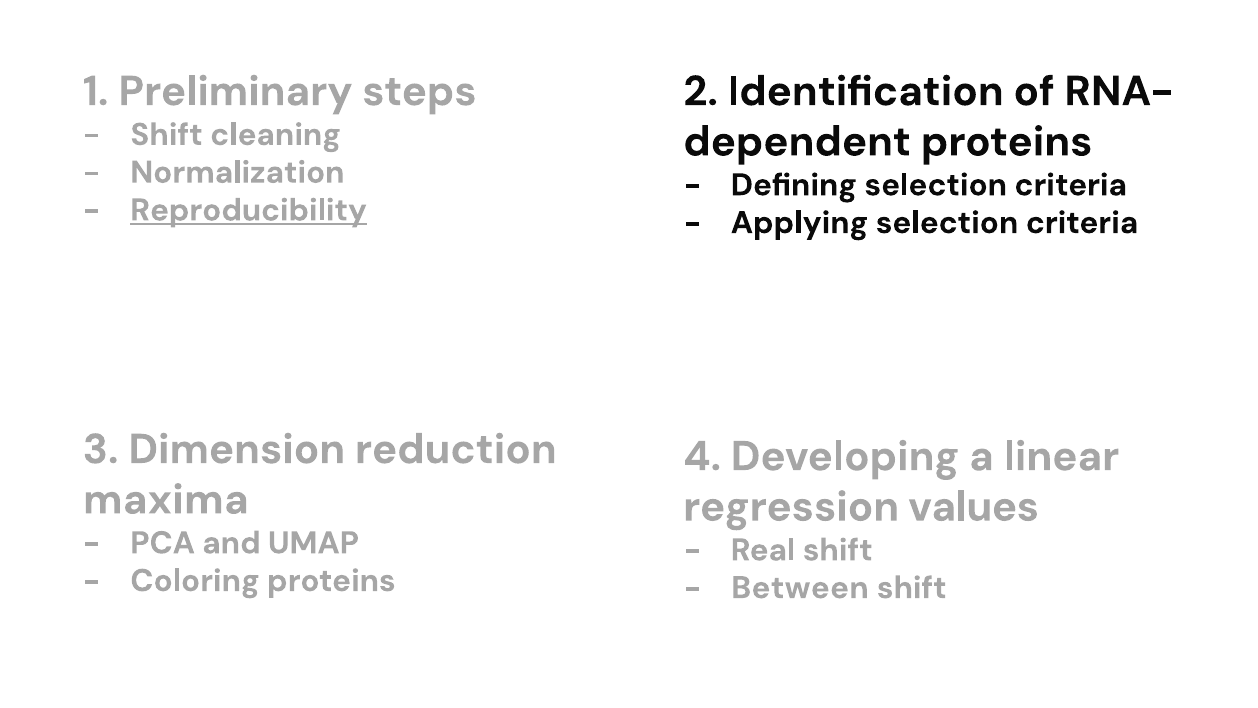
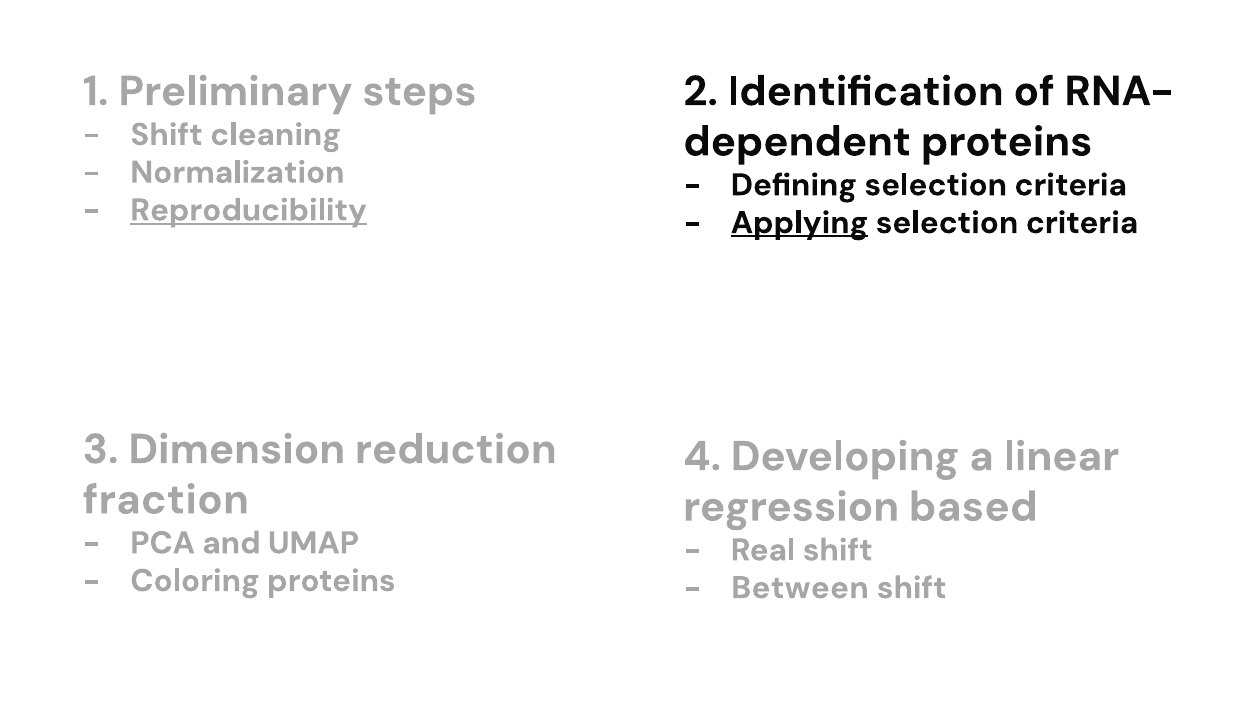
Applying underline: none -> present (800, 223)
maxima: maxima -> fraction (166, 499)
values: values -> based (973, 506)
